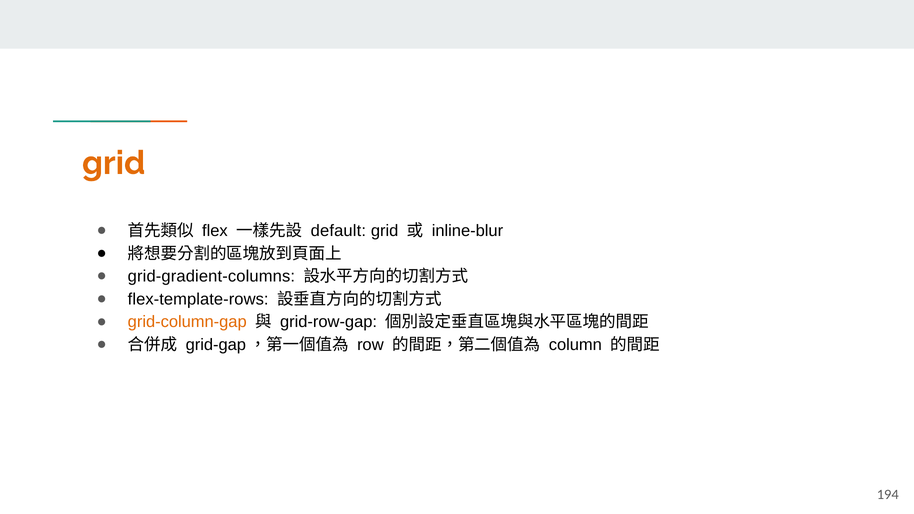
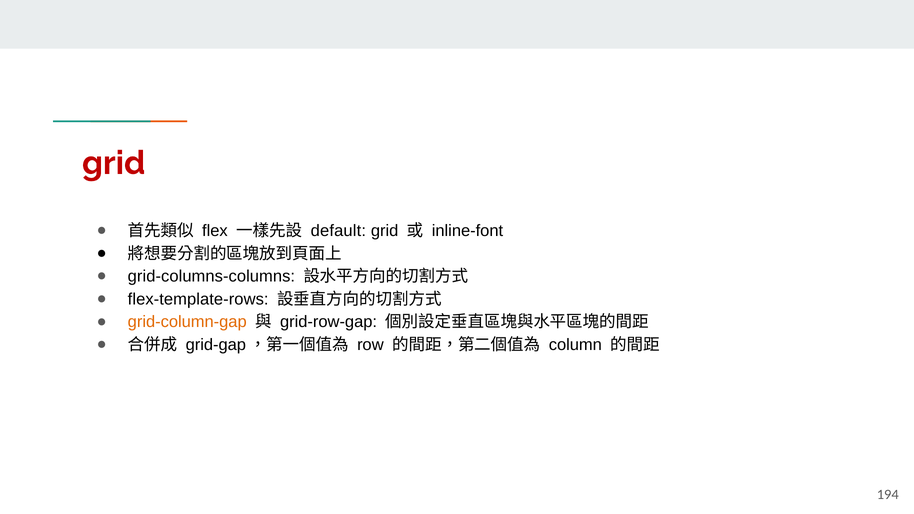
grid colour: orange -> red (114, 163)
inline-blur: inline-blur -> inline-font (467, 231)
grid-gradient-columns: grid-gradient-columns -> grid-columns-columns (211, 277)
